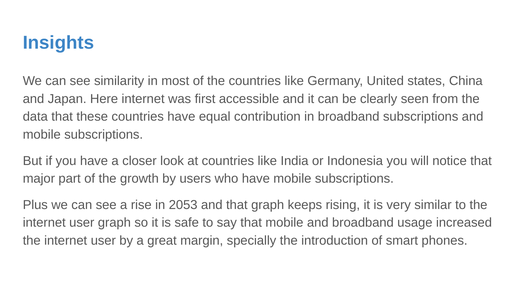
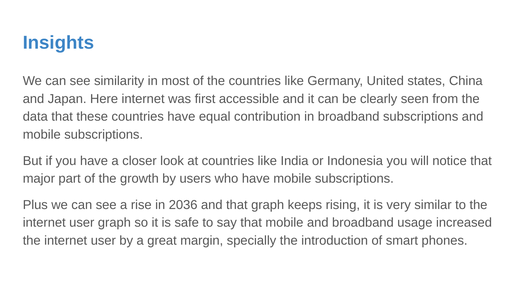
2053: 2053 -> 2036 (183, 205)
